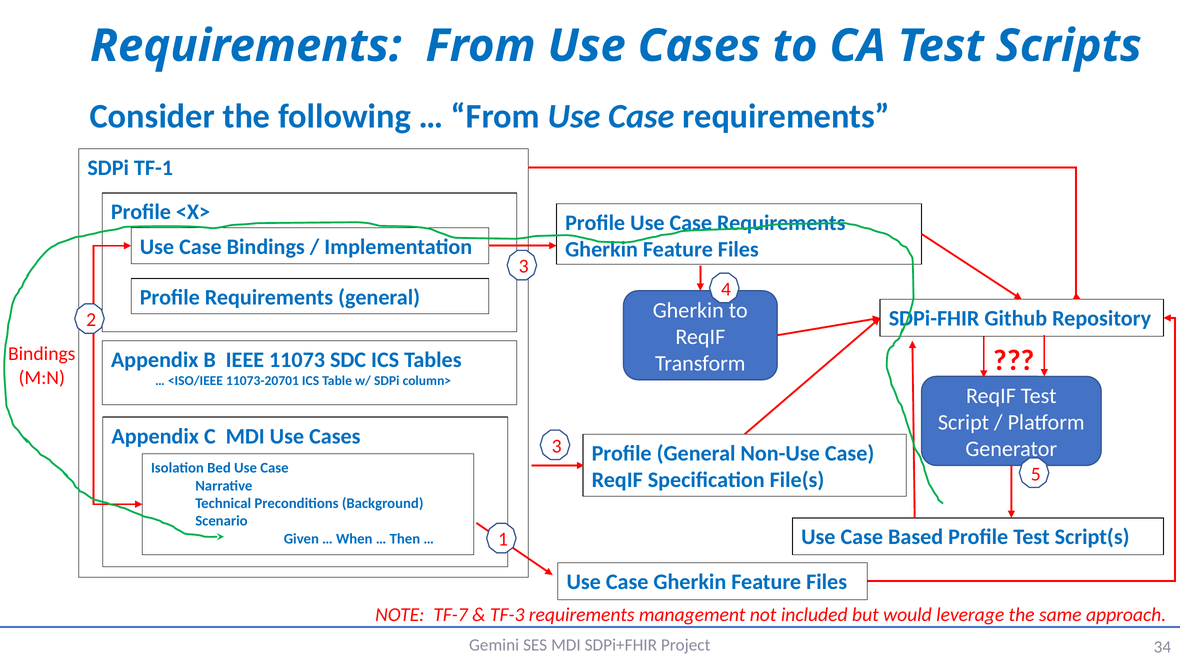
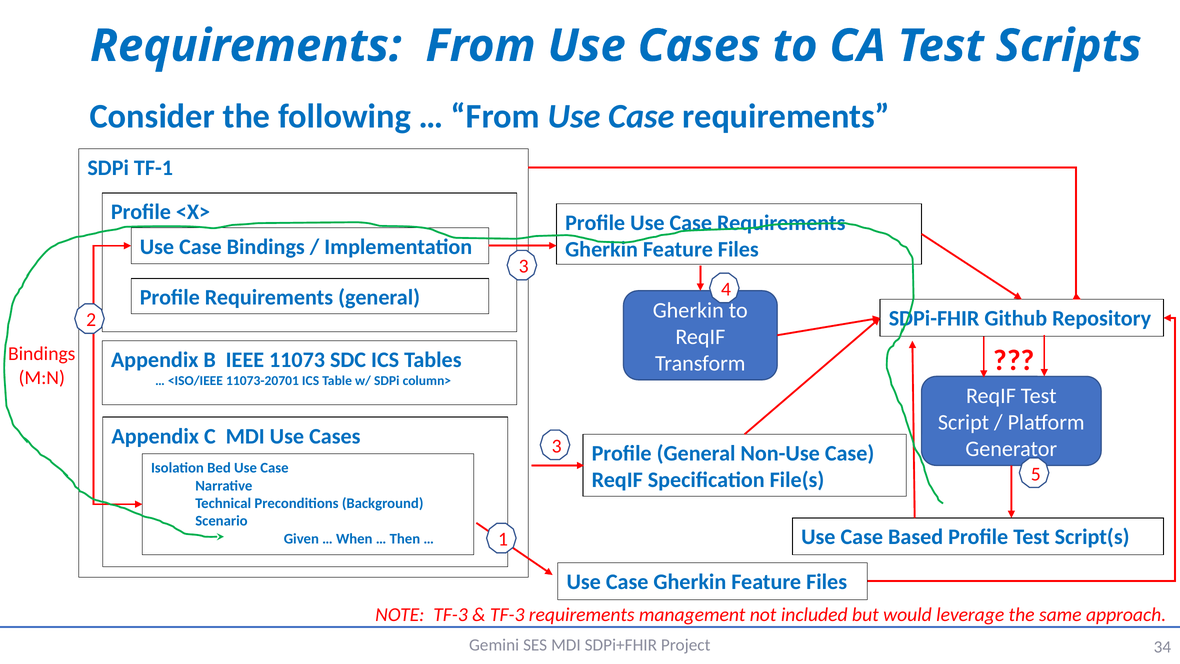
NOTE TF-7: TF-7 -> TF-3 (451, 615)
